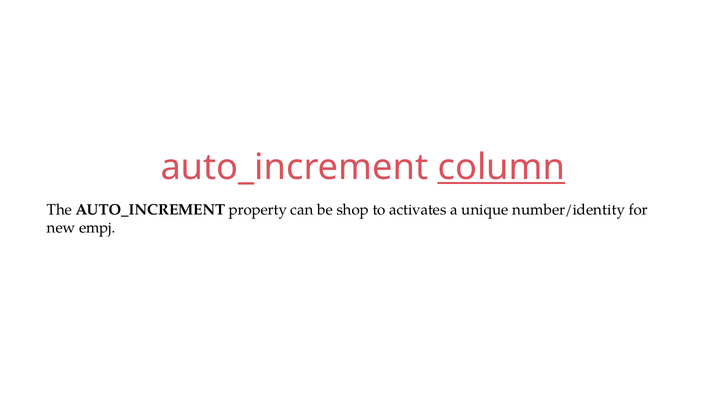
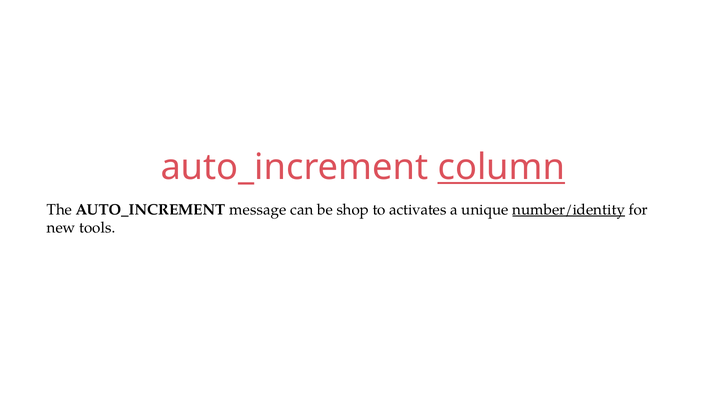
property: property -> message (258, 210)
number/identity underline: none -> present (569, 210)
empj: empj -> tools (97, 228)
